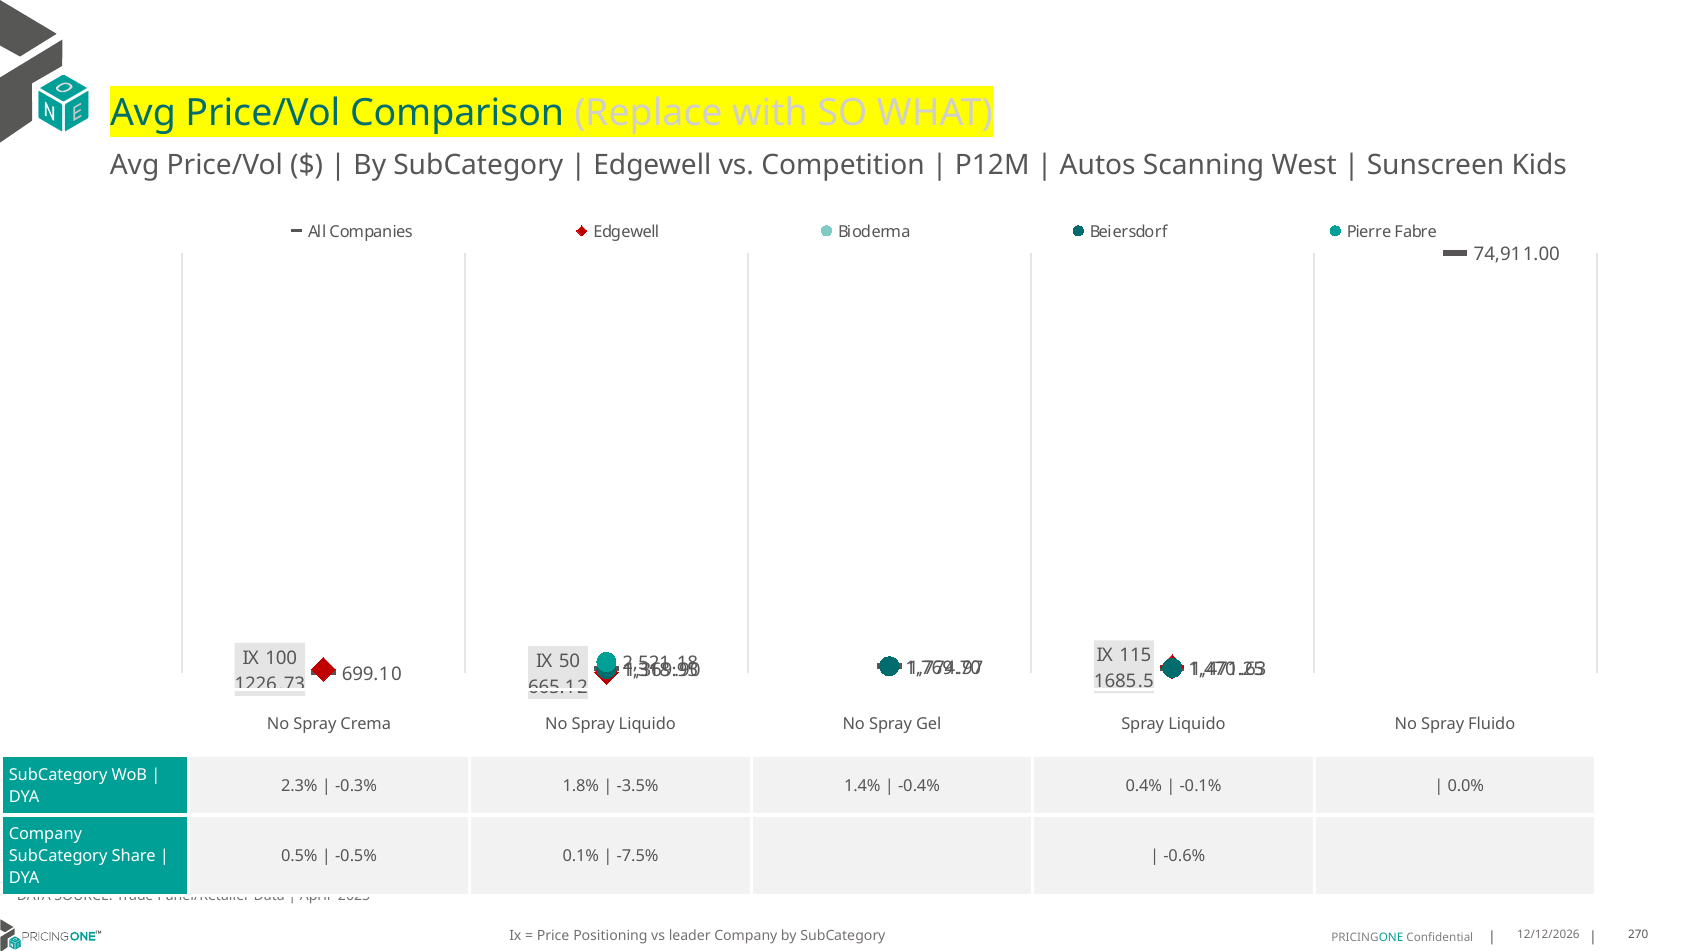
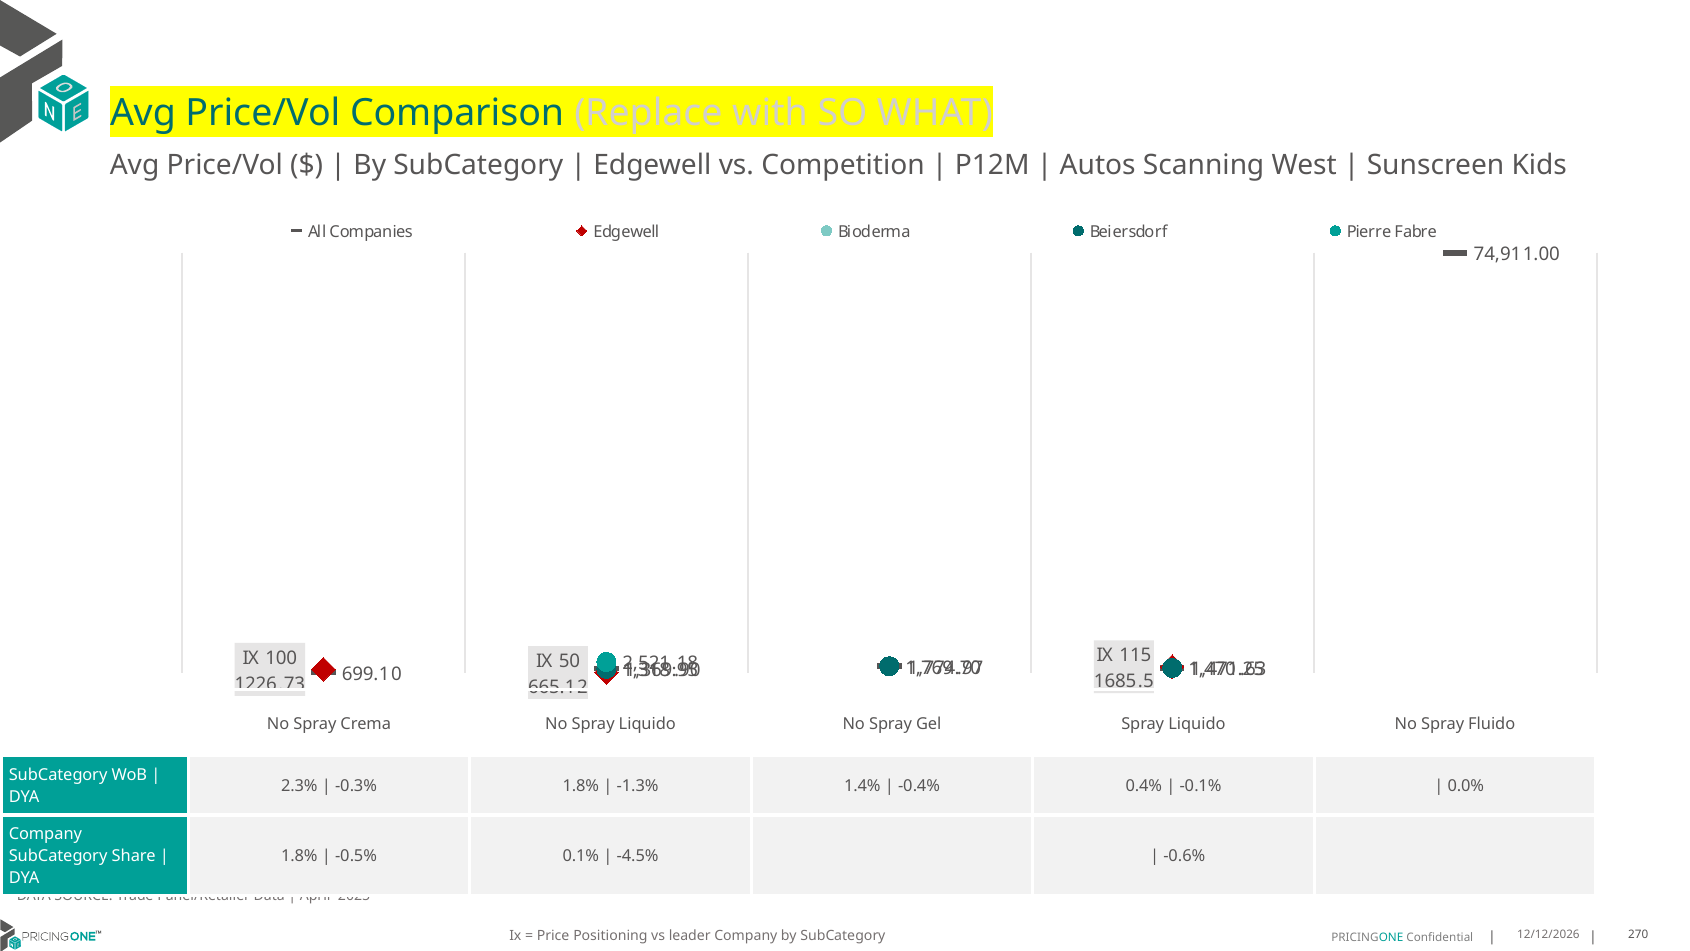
-3.5%: -3.5% -> -1.3% (638, 786)
0.5%: 0.5% -> 1.8% (299, 856)
-7.5%: -7.5% -> -4.5% (638, 856)
